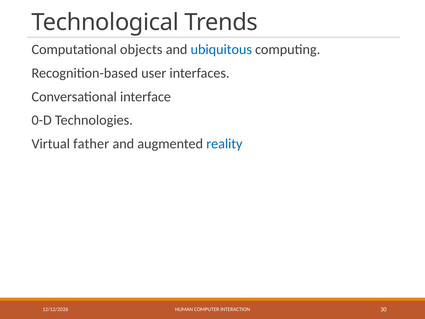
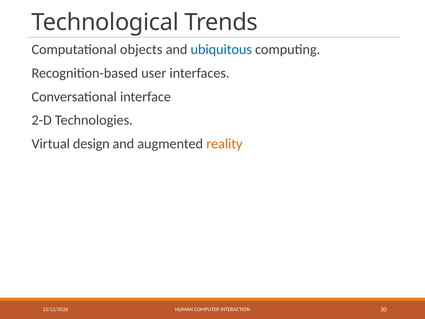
0-D: 0-D -> 2-D (42, 120)
father: father -> design (91, 144)
reality colour: blue -> orange (224, 144)
